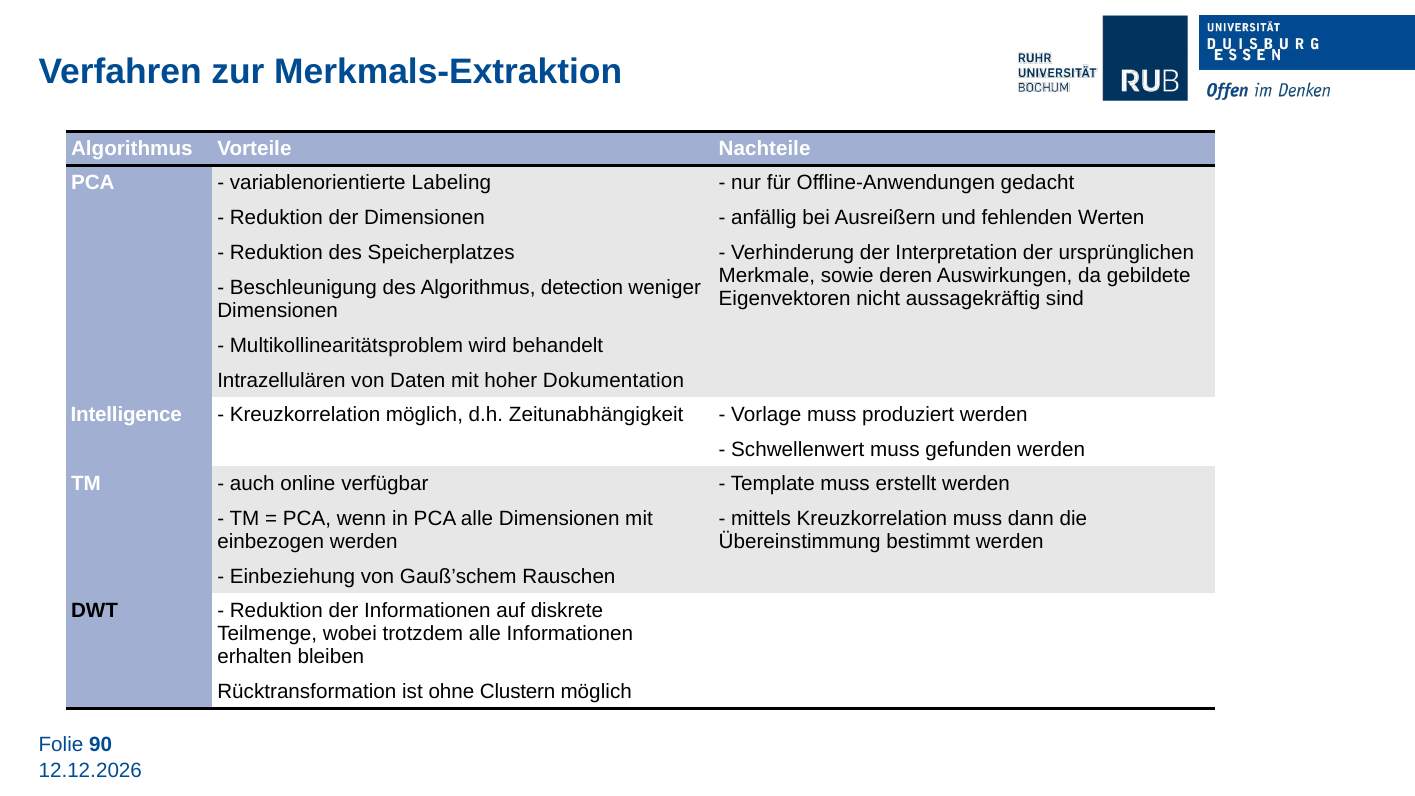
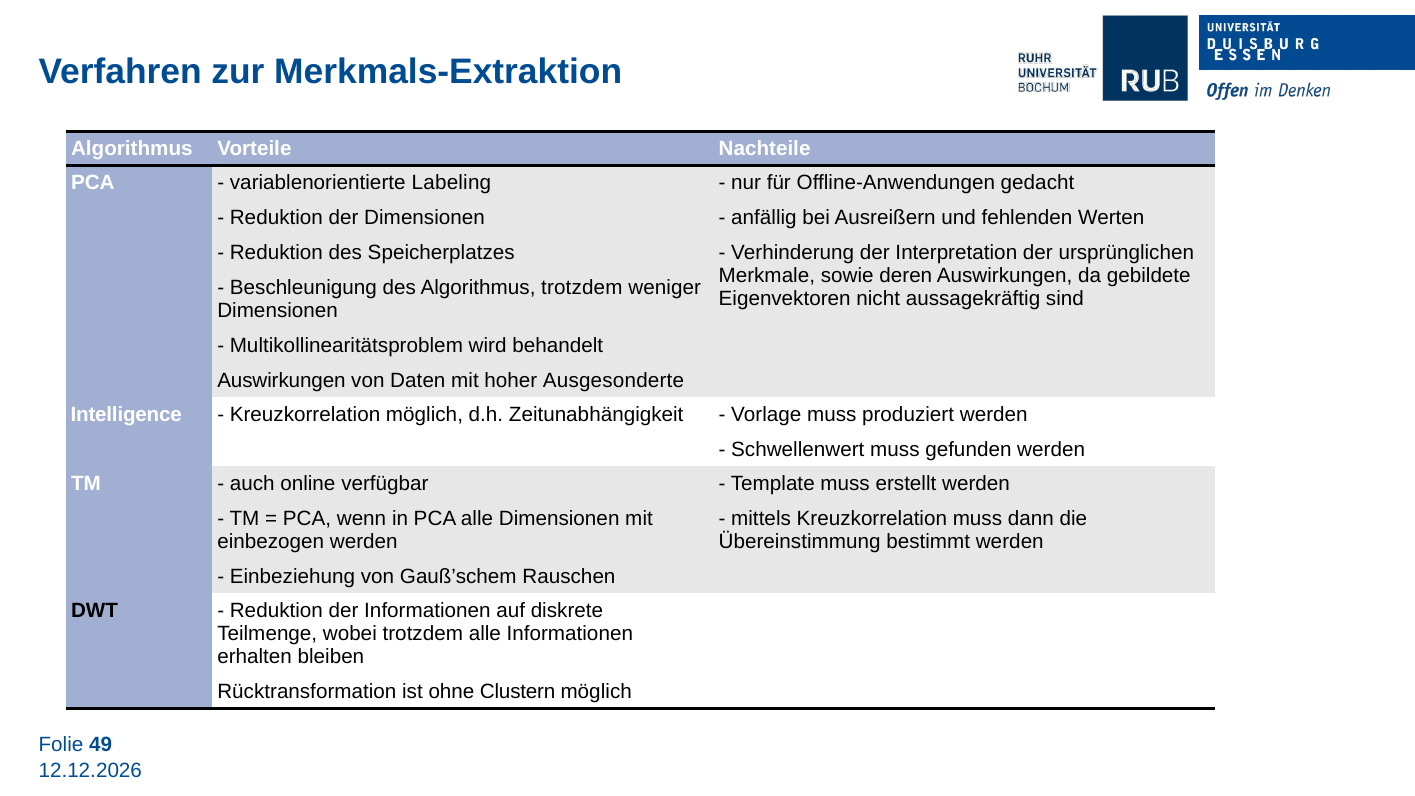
Algorithmus detection: detection -> trotzdem (582, 288)
Intrazellulären: Intrazellulären -> Auswirkungen (281, 381)
Dokumentation: Dokumentation -> Ausgesonderte (614, 381)
90: 90 -> 49 (101, 745)
